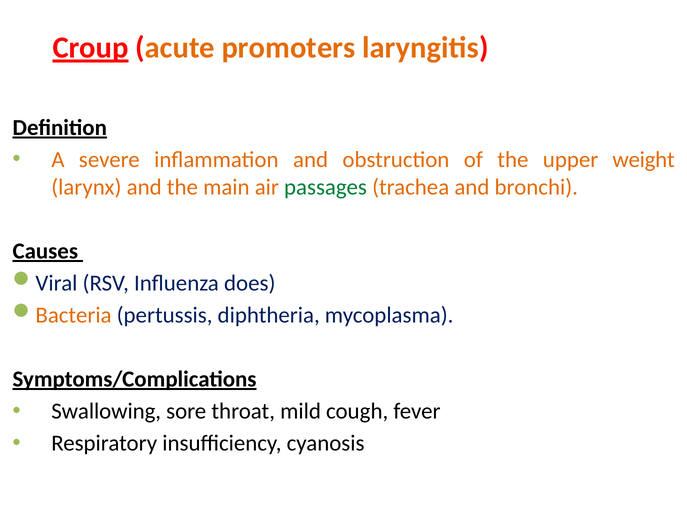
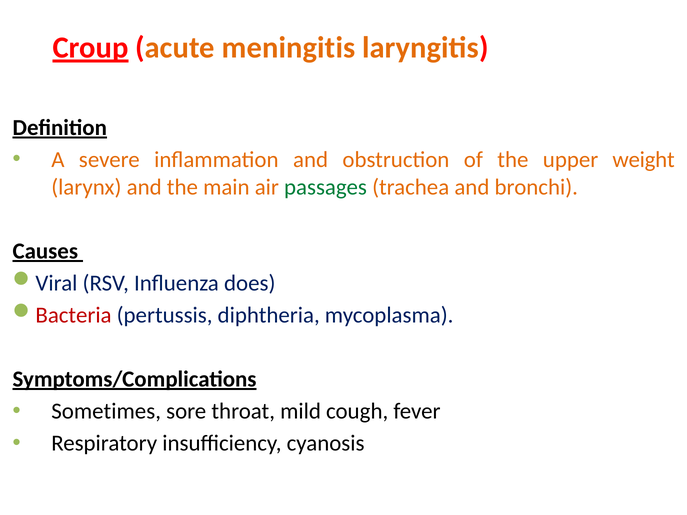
promoters: promoters -> meningitis (288, 48)
Bacteria colour: orange -> red (74, 315)
Swallowing: Swallowing -> Sometimes (106, 411)
